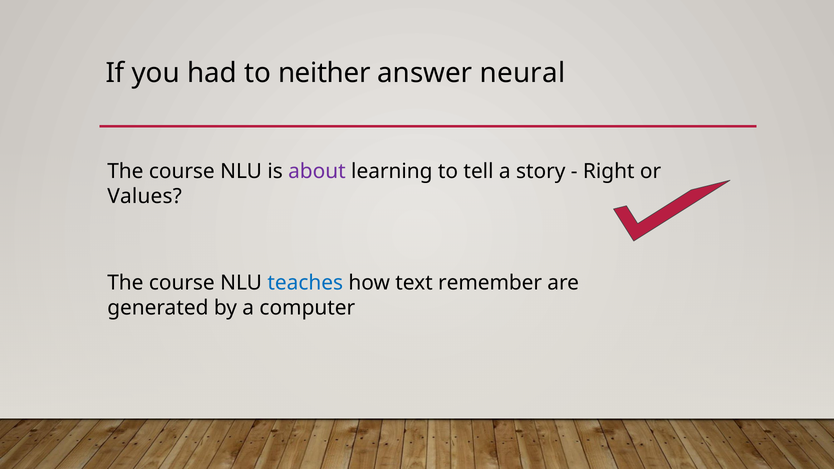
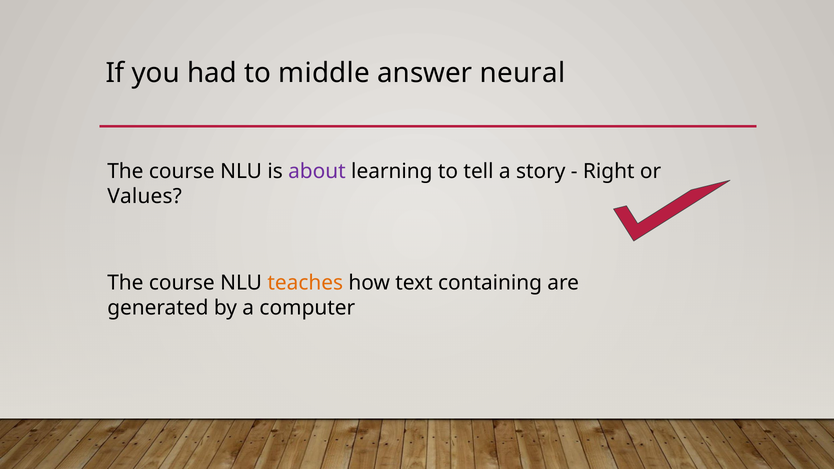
neither: neither -> middle (324, 73)
teaches colour: blue -> orange (305, 283)
remember: remember -> containing (490, 283)
